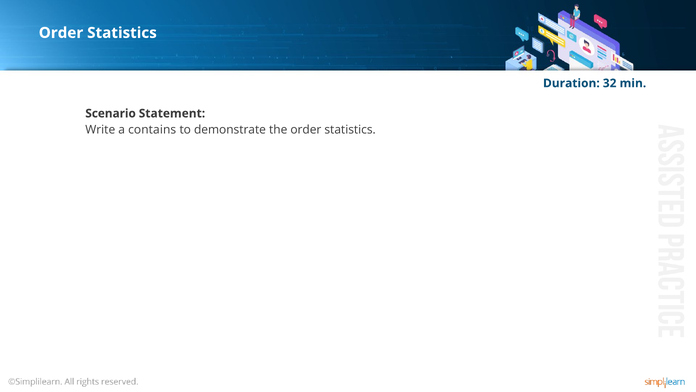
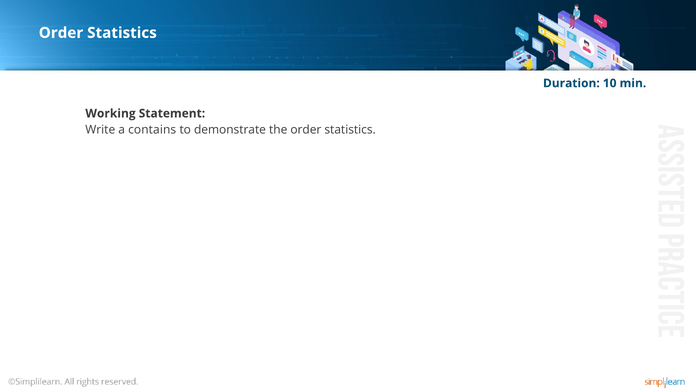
32: 32 -> 10 (610, 83)
Scenario: Scenario -> Working (110, 113)
